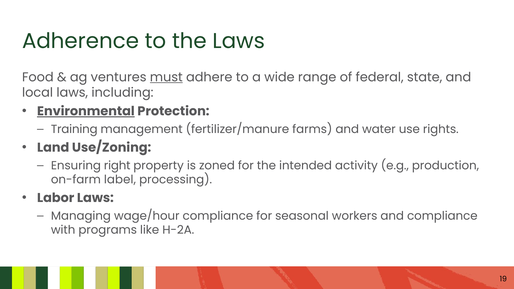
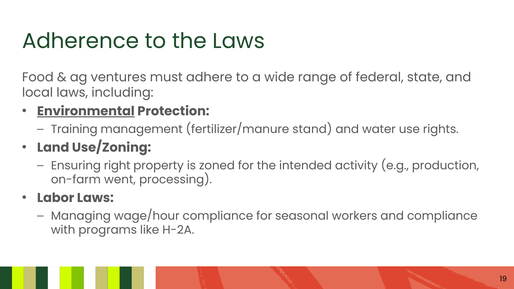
must underline: present -> none (166, 77)
farms: farms -> stand (312, 129)
label: label -> went (120, 180)
